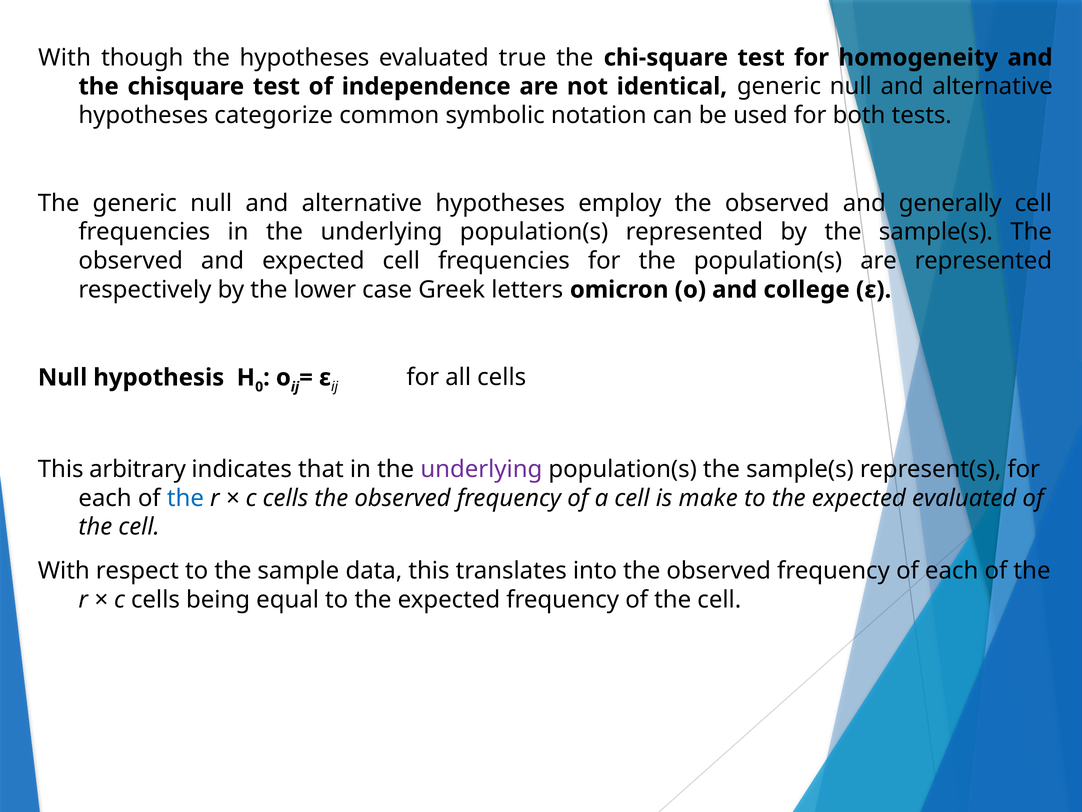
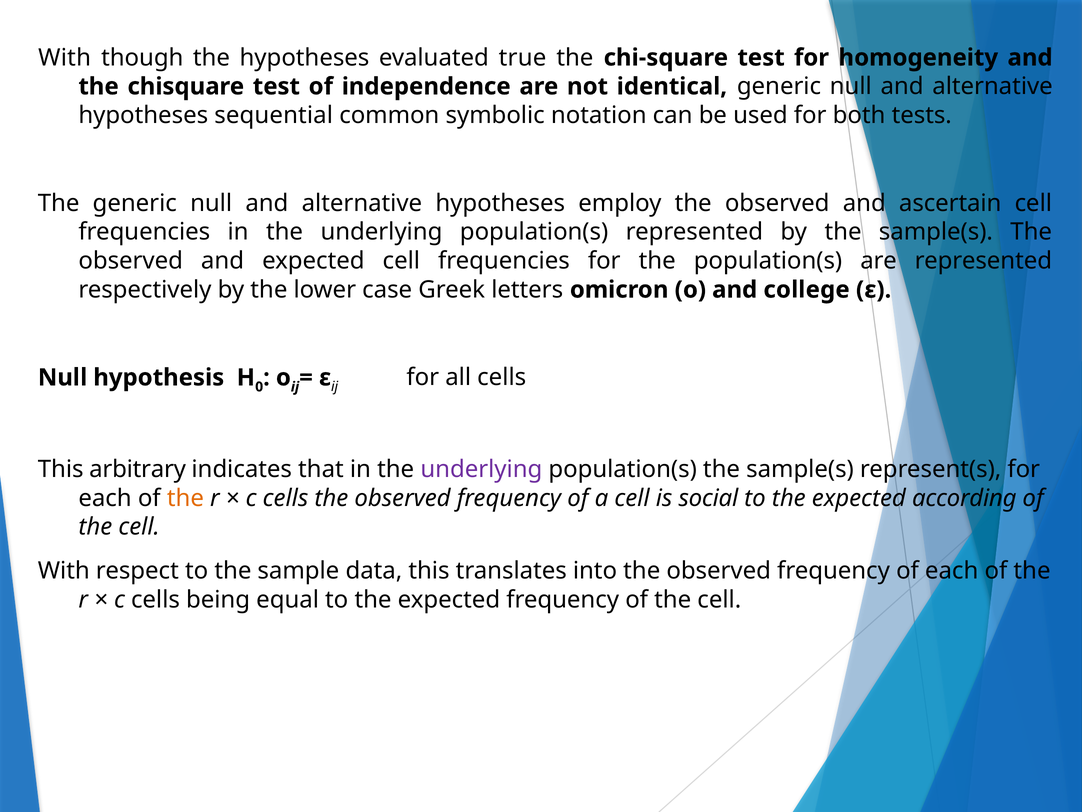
categorize: categorize -> sequential (274, 115)
generally: generally -> ascertain (950, 203)
the colour: blue -> orange (185, 498)
make: make -> social (708, 498)
expected evaluated: evaluated -> according (964, 498)
